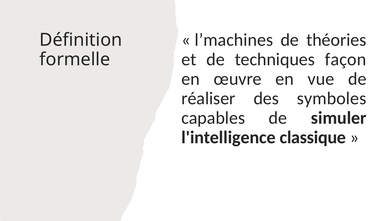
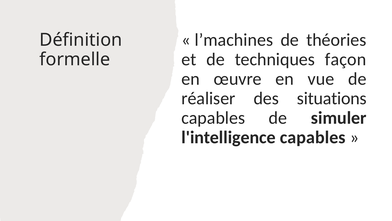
symboles: symboles -> situations (332, 98)
l'intelligence classique: classique -> capables (313, 137)
